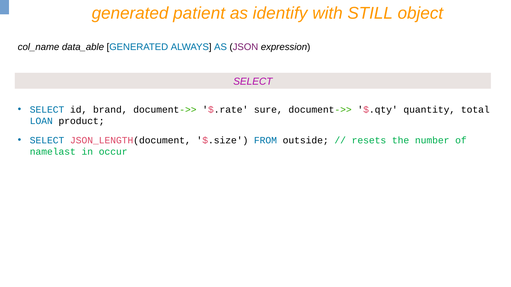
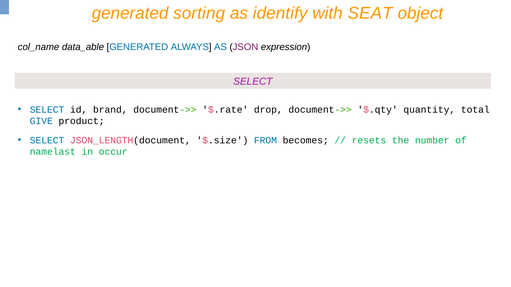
patient: patient -> sorting (199, 13)
STILL: STILL -> SEAT (370, 13)
sure: sure -> drop (268, 110)
LOAN: LOAN -> GIVE (41, 121)
outside: outside -> becomes (306, 140)
